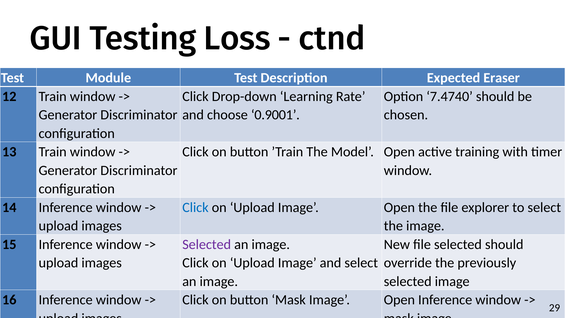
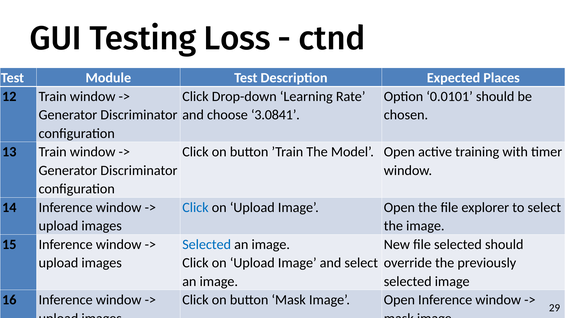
Eraser: Eraser -> Places (502, 78)
7.4740: 7.4740 -> 0.0101 (450, 96)
0.9001: 0.9001 -> 3.0841 (275, 115)
Selected colour: purple -> blue (207, 244)
